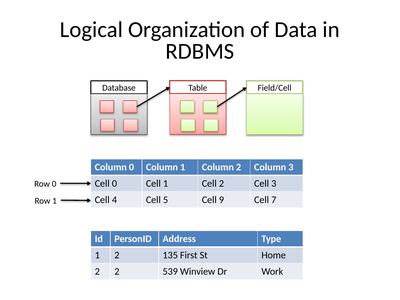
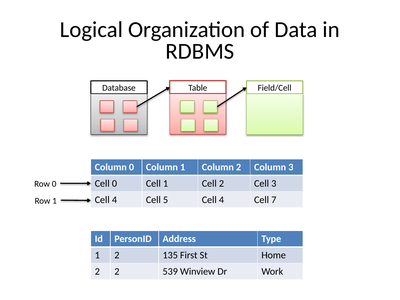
5 Cell 9: 9 -> 4 (222, 200)
